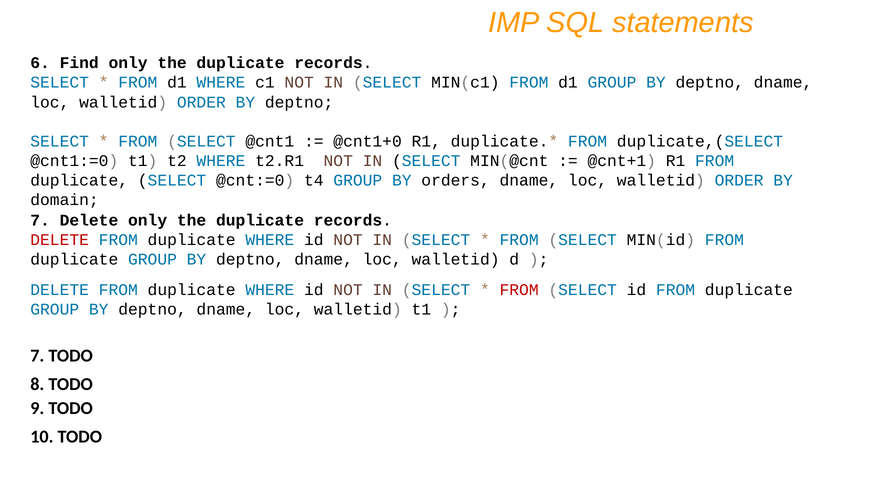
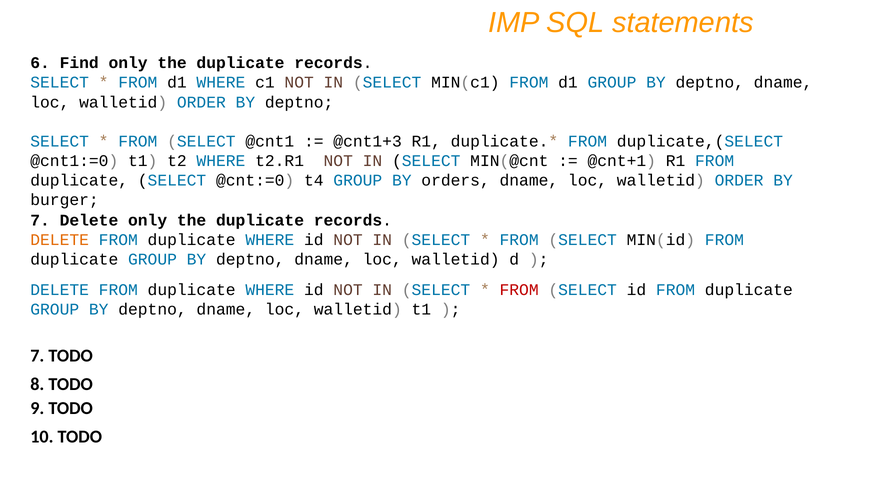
@cnt1+0: @cnt1+0 -> @cnt1+3 (368, 141)
domain: domain -> burger (65, 200)
DELETE colour: red -> orange (60, 240)
